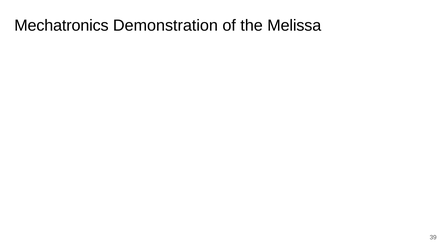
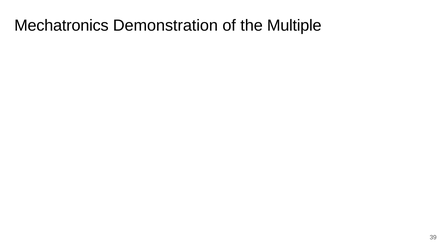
Melissa: Melissa -> Multiple (294, 25)
